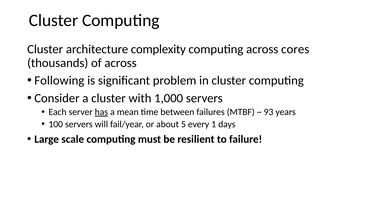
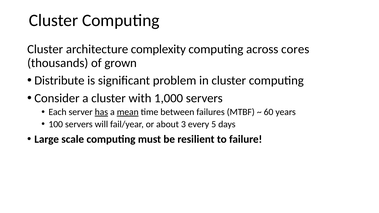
of across: across -> grown (121, 63)
Following: Following -> Distribute (59, 81)
mean underline: none -> present (128, 112)
93: 93 -> 60 (269, 112)
5: 5 -> 3 (183, 124)
1: 1 -> 5 (214, 124)
